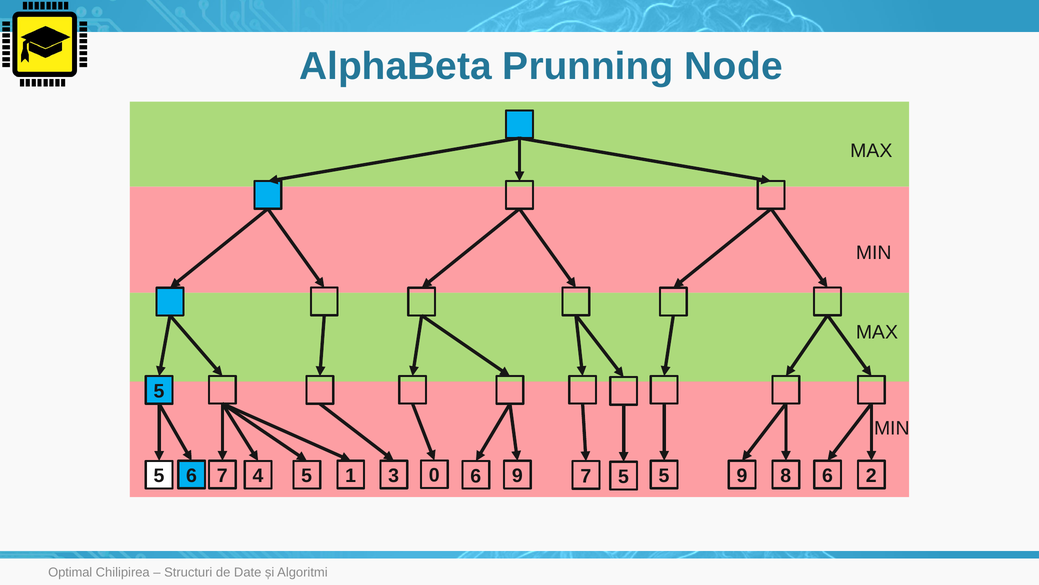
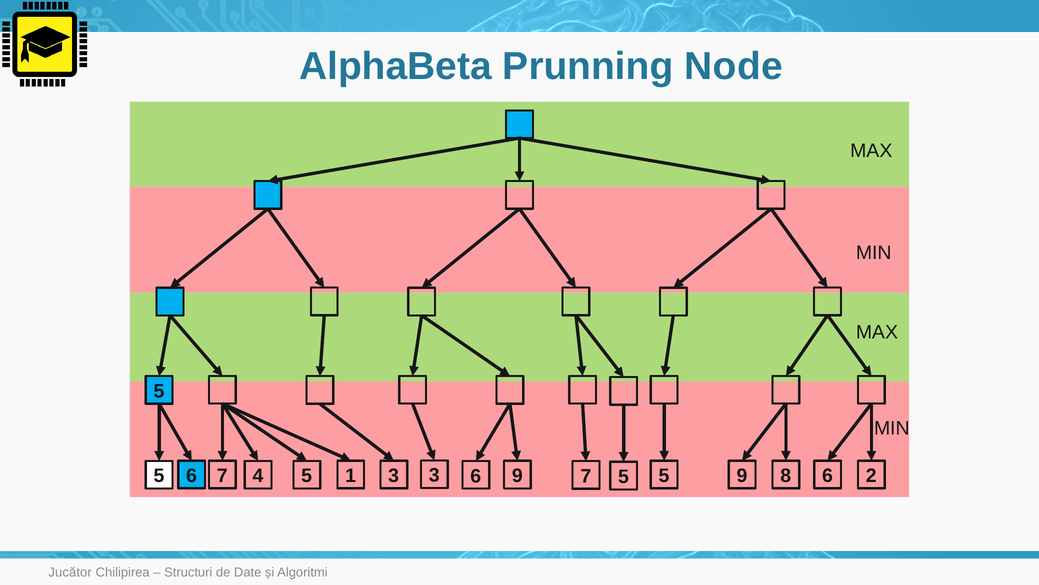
1 0: 0 -> 3 (434, 475)
Optimal: Optimal -> Jucător (70, 572)
